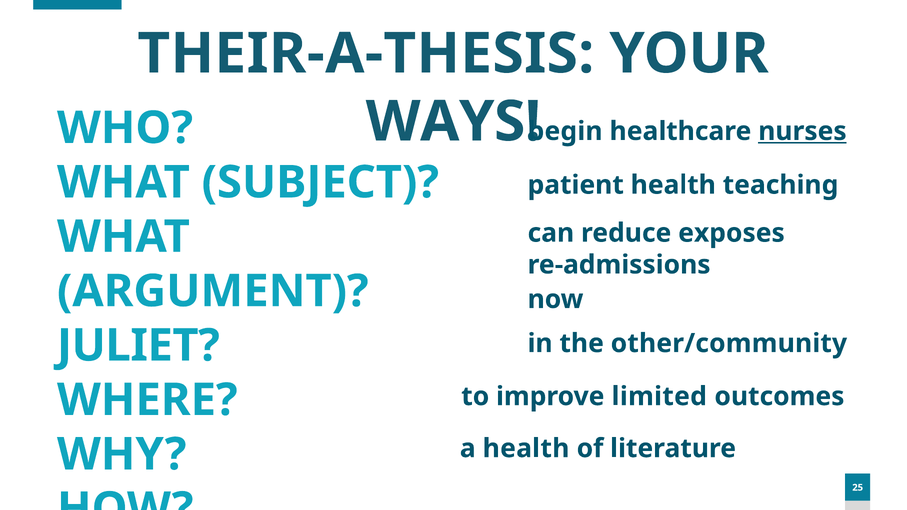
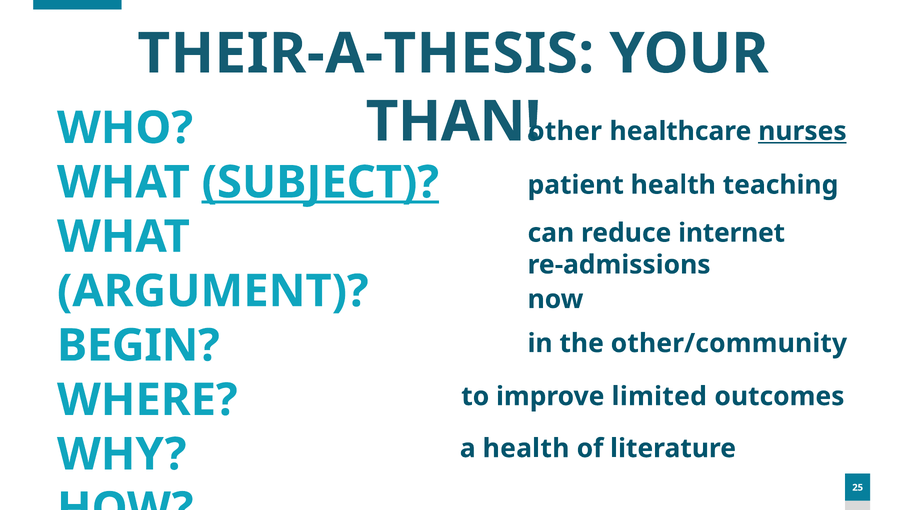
WAYS: WAYS -> THAN (453, 122)
begin: begin -> other (565, 131)
SUBJECT underline: none -> present (320, 182)
exposes: exposes -> internet (732, 233)
JULIET: JULIET -> BEGIN (138, 346)
